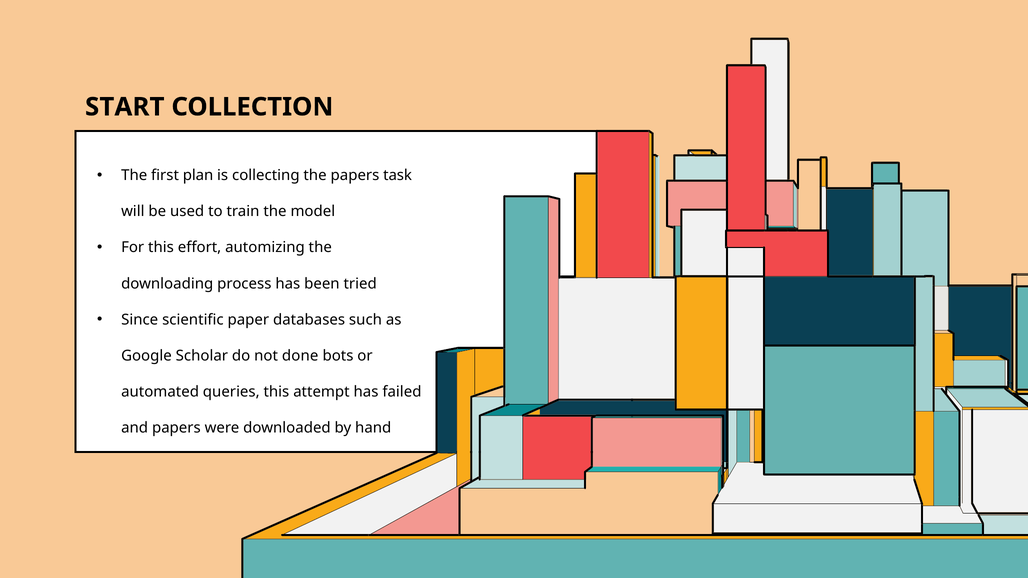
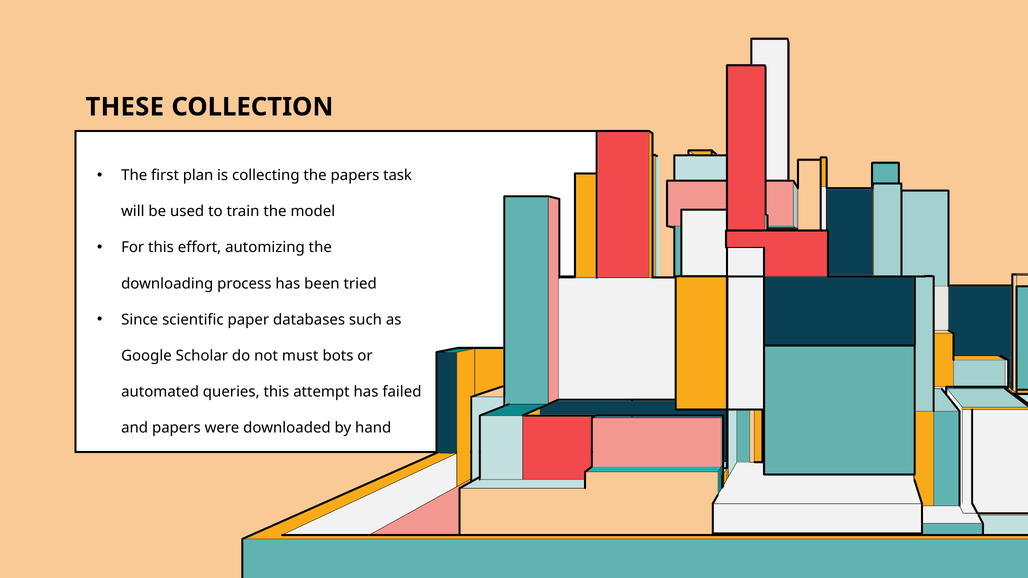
START: START -> THESE (125, 107)
done: done -> must (300, 356)
